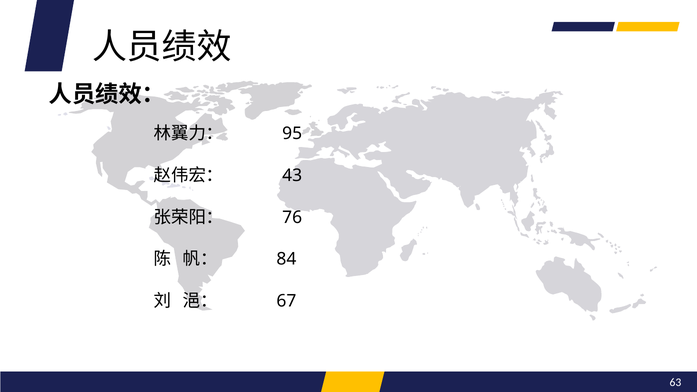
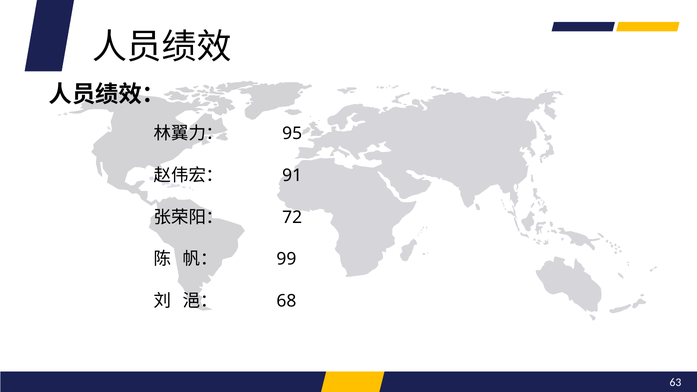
43: 43 -> 91 (292, 176)
76: 76 -> 72 (292, 217)
84: 84 -> 99 (286, 259)
67: 67 -> 68 (286, 301)
